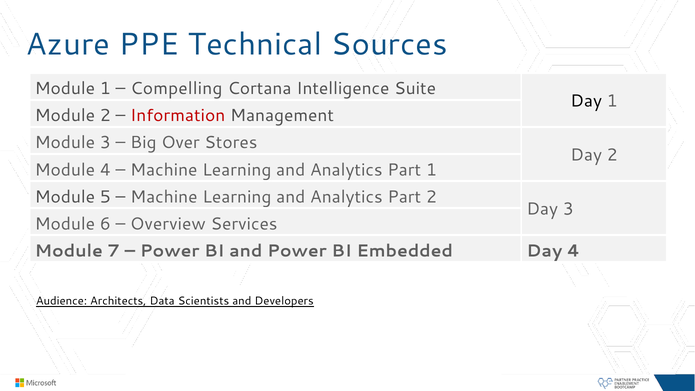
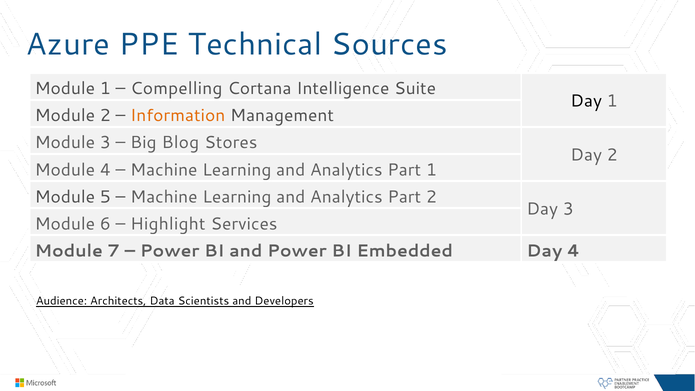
Information colour: red -> orange (178, 116)
Over: Over -> Blog (180, 143)
Overview: Overview -> Highlight (168, 224)
